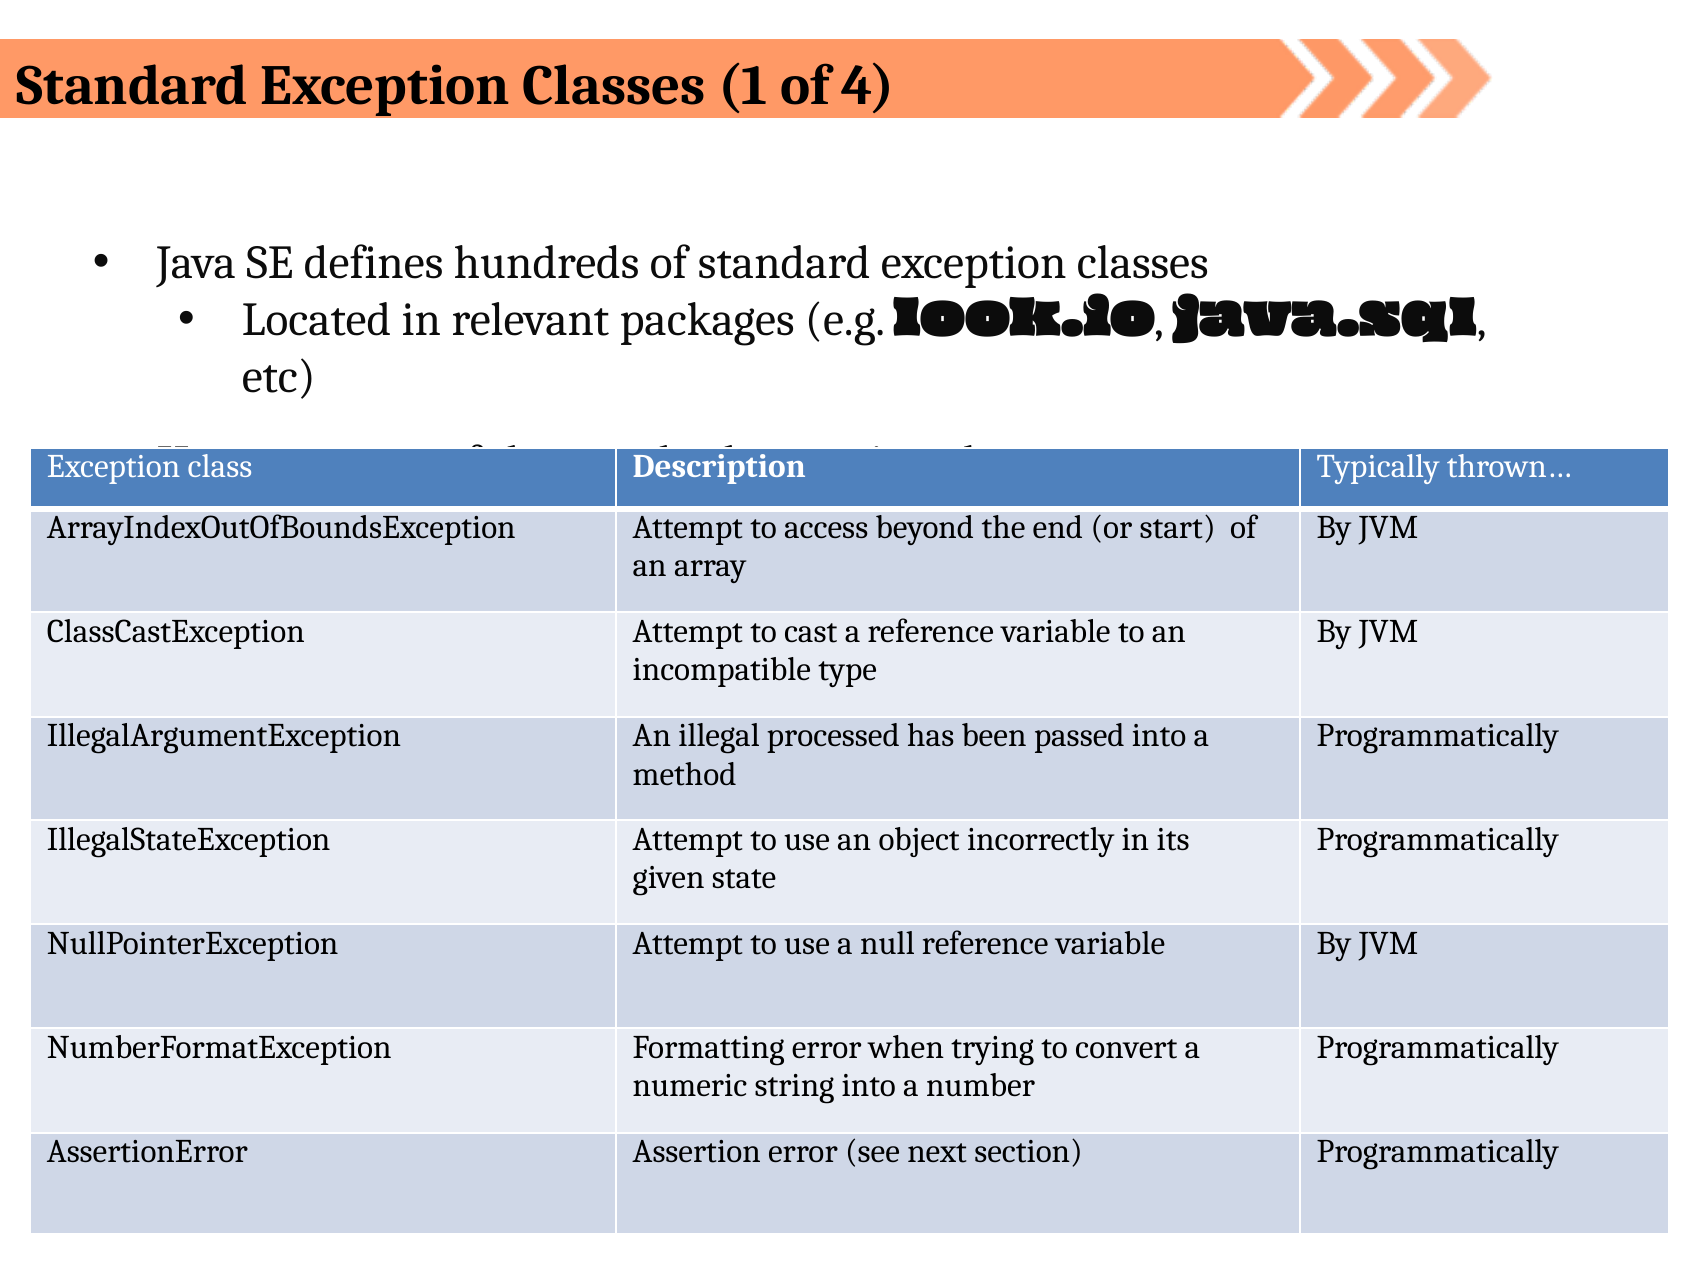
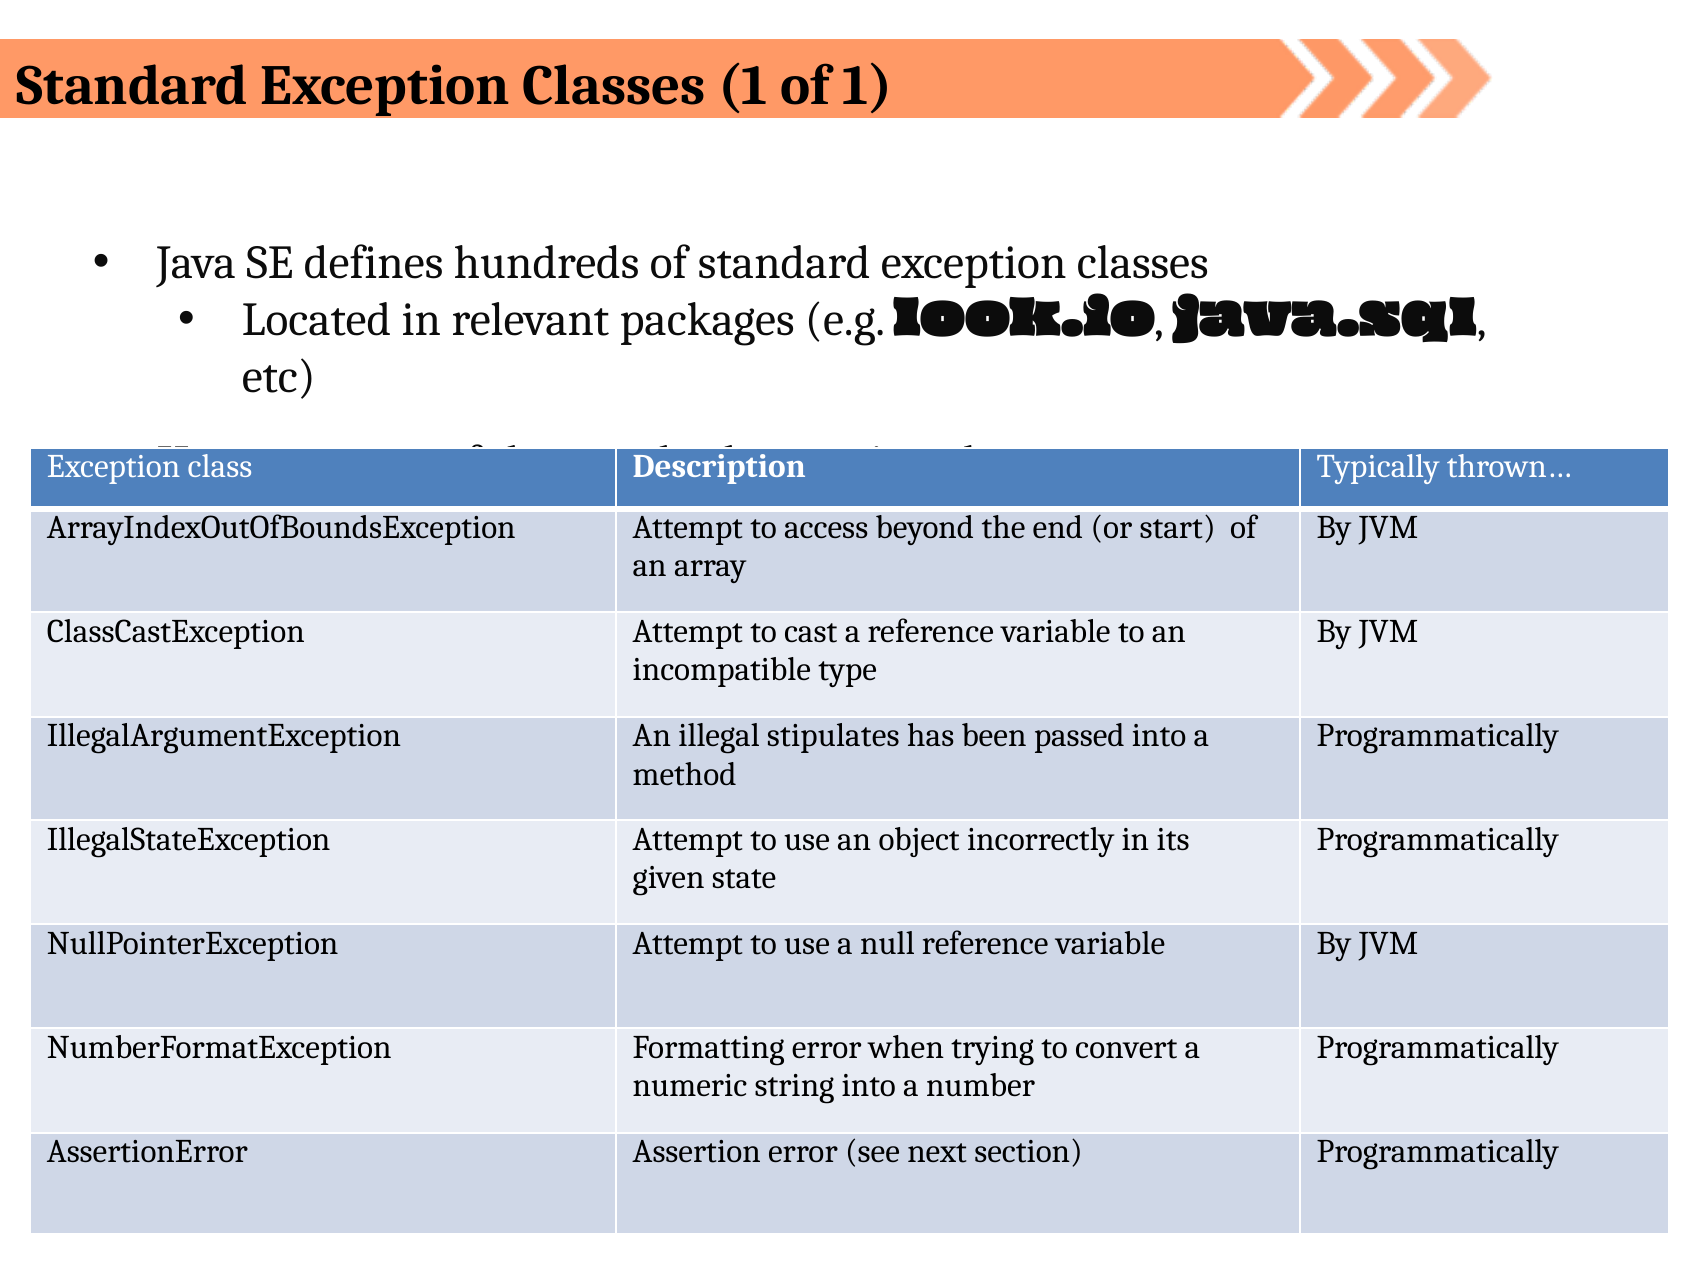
of 4: 4 -> 1 (868, 86)
processed: processed -> stipulates (833, 736)
